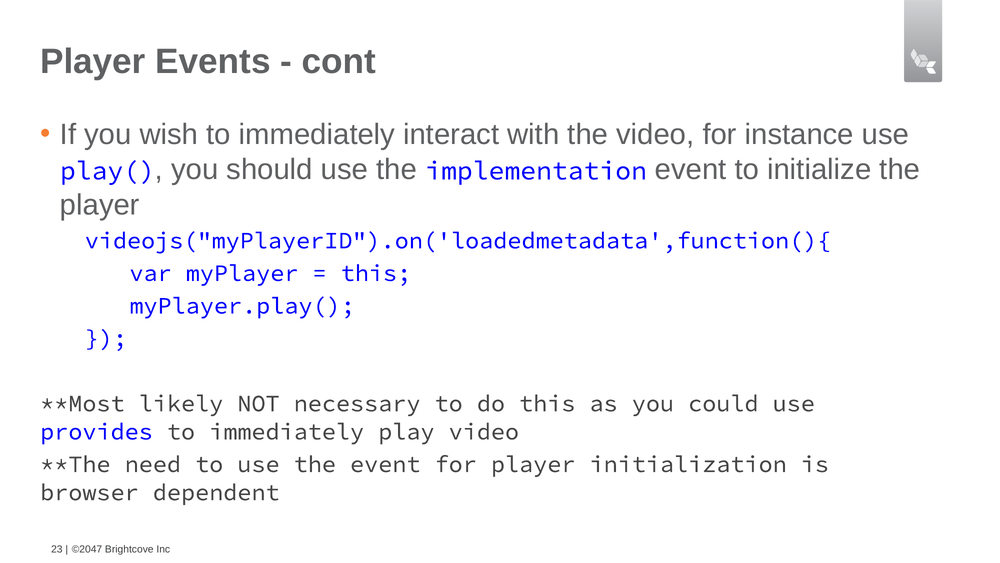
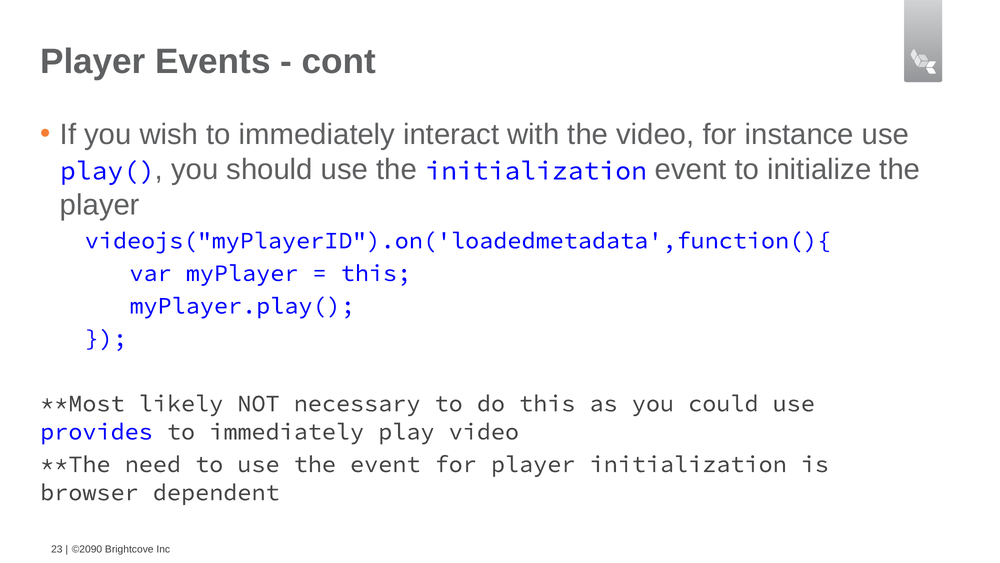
the implementation: implementation -> initialization (536, 171)
©2047: ©2047 -> ©2090 (87, 549)
